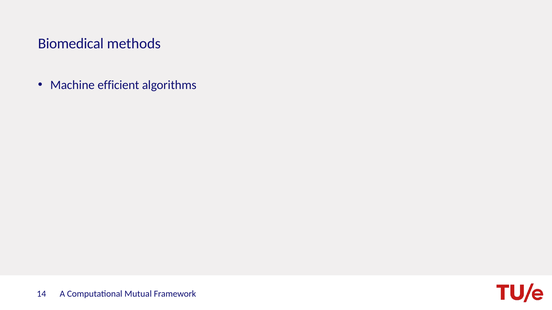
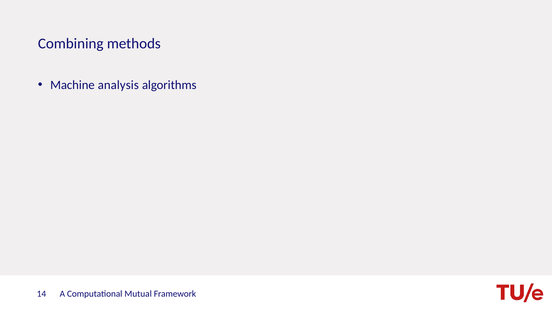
Biomedical: Biomedical -> Combining (71, 44)
efficient: efficient -> analysis (118, 85)
